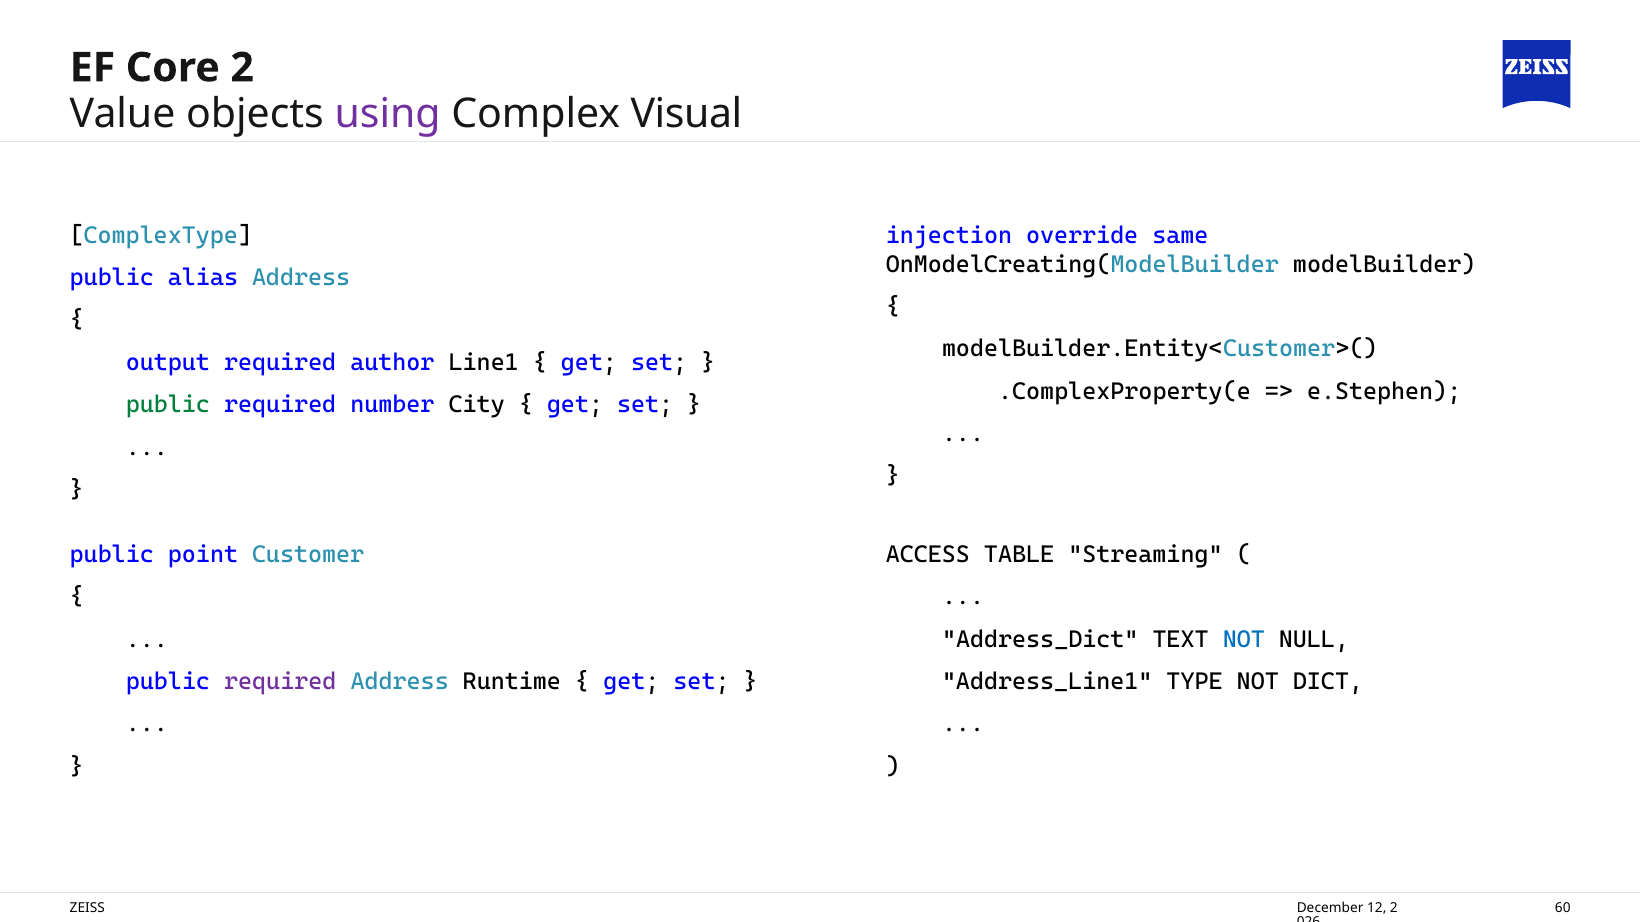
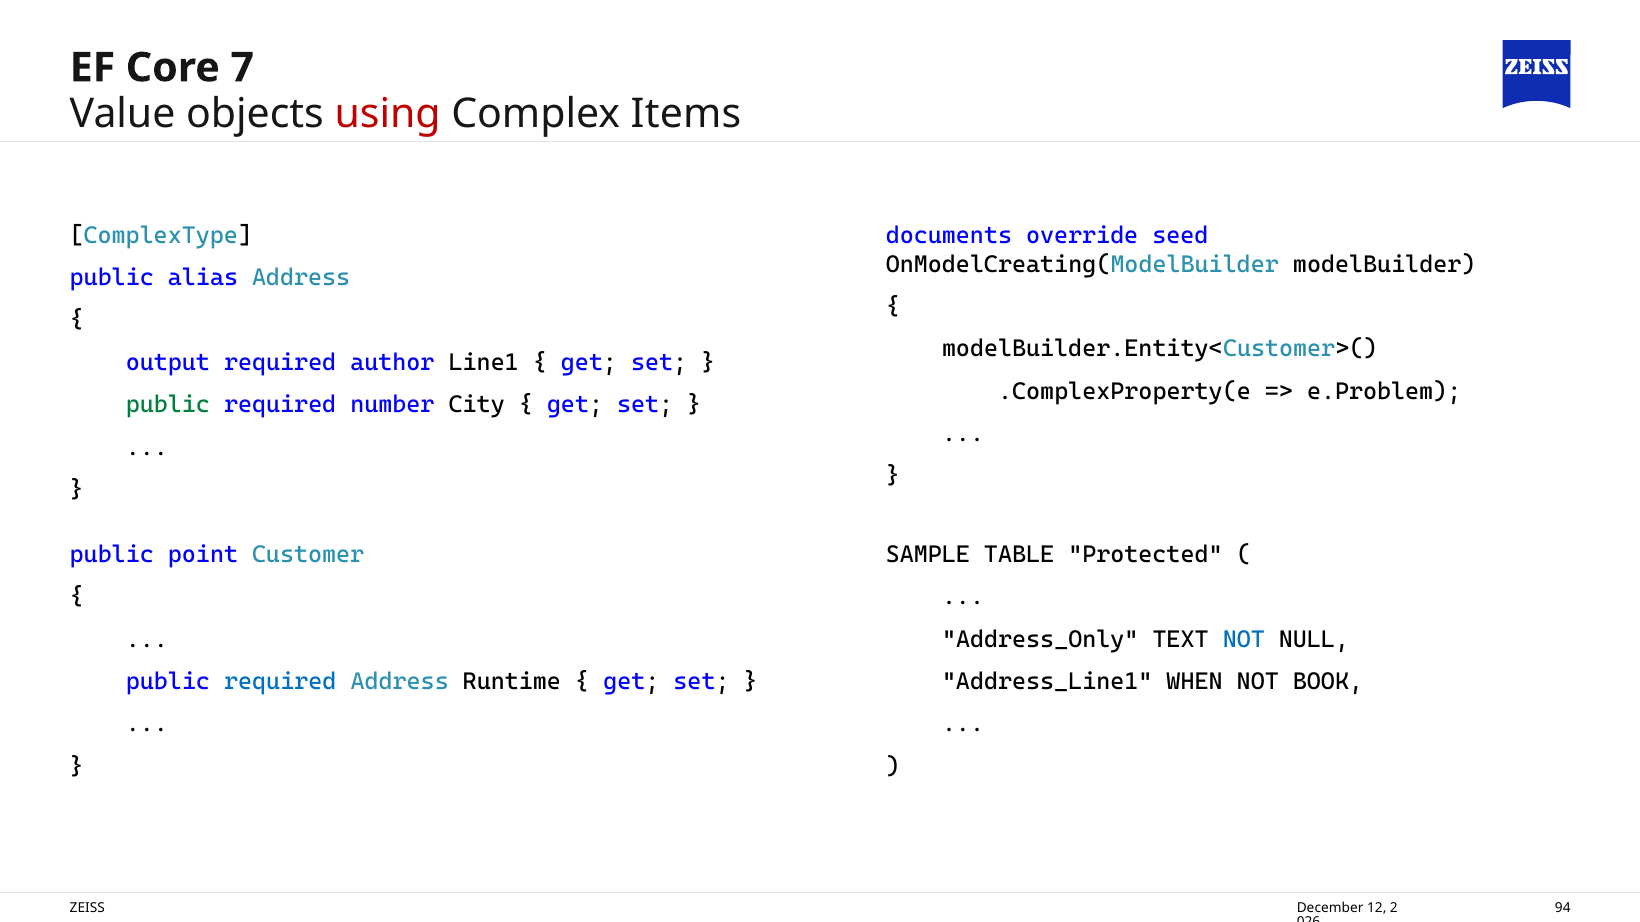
Core 2: 2 -> 7 (242, 68)
using colour: purple -> red (388, 114)
Visual: Visual -> Items (686, 114)
injection: injection -> documents (949, 236)
same: same -> seed (1180, 236)
e.Stephen: e.Stephen -> e.Problem (1384, 391)
ACCESS: ACCESS -> SAMPLE (928, 555)
Streaming: Streaming -> Protected (1145, 555)
Address_Dict: Address_Dict -> Address_Only (1040, 640)
required colour: purple -> blue (280, 682)
TYPE: TYPE -> WHEN (1195, 682)
DICT: DICT -> BOOK (1328, 682)
60: 60 -> 94 (1563, 909)
